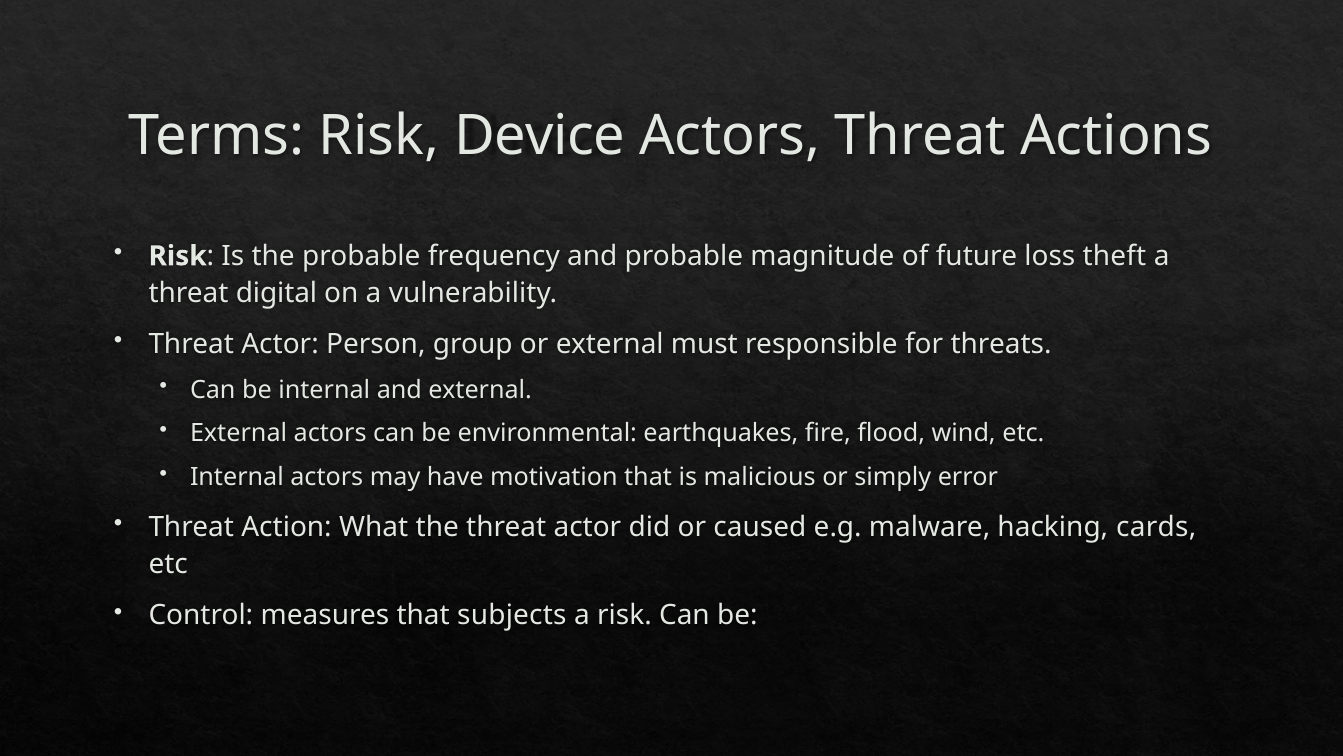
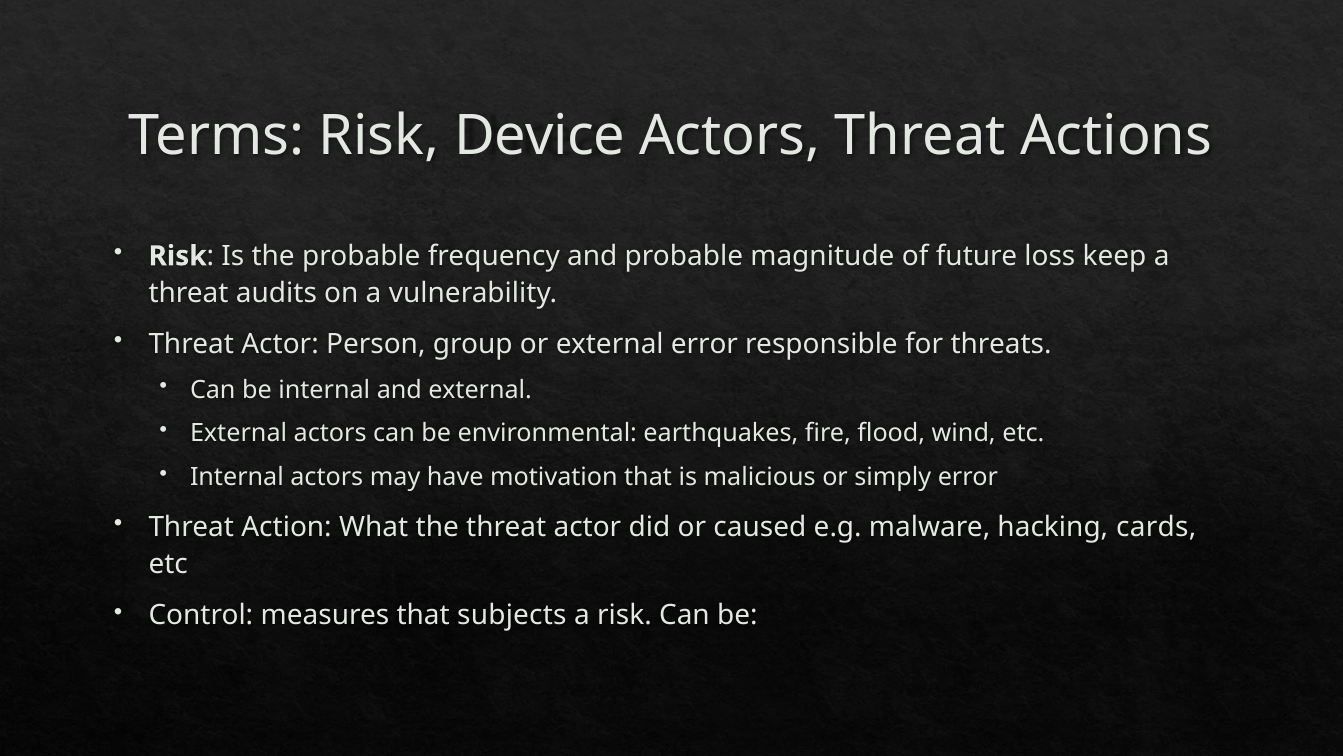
theft: theft -> keep (1115, 256)
digital: digital -> audits (276, 293)
external must: must -> error (704, 344)
